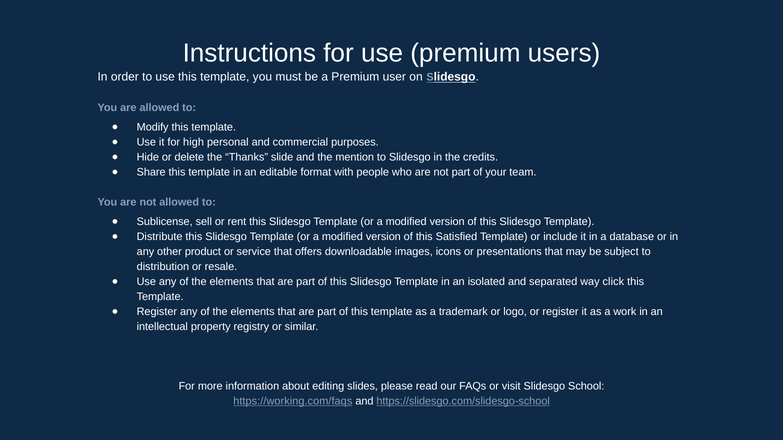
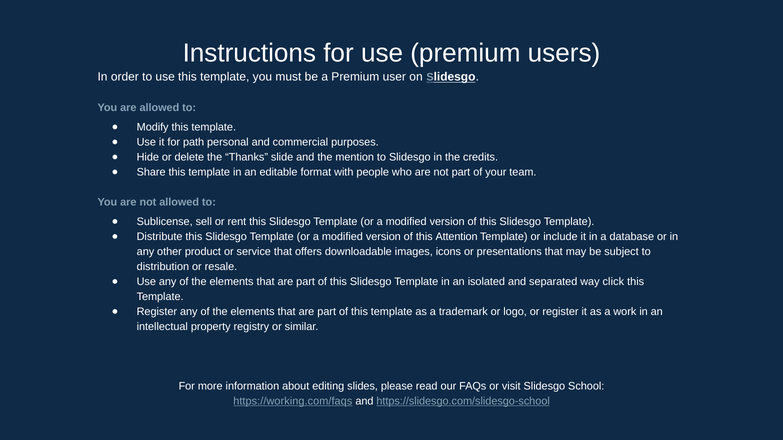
high: high -> path (194, 142)
Satisfied: Satisfied -> Attention (457, 237)
